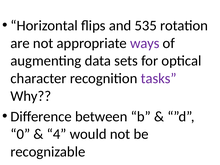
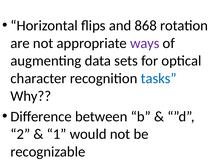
535: 535 -> 868 (146, 26)
tasks colour: purple -> blue (159, 78)
0: 0 -> 2 (20, 134)
4: 4 -> 1 (57, 134)
